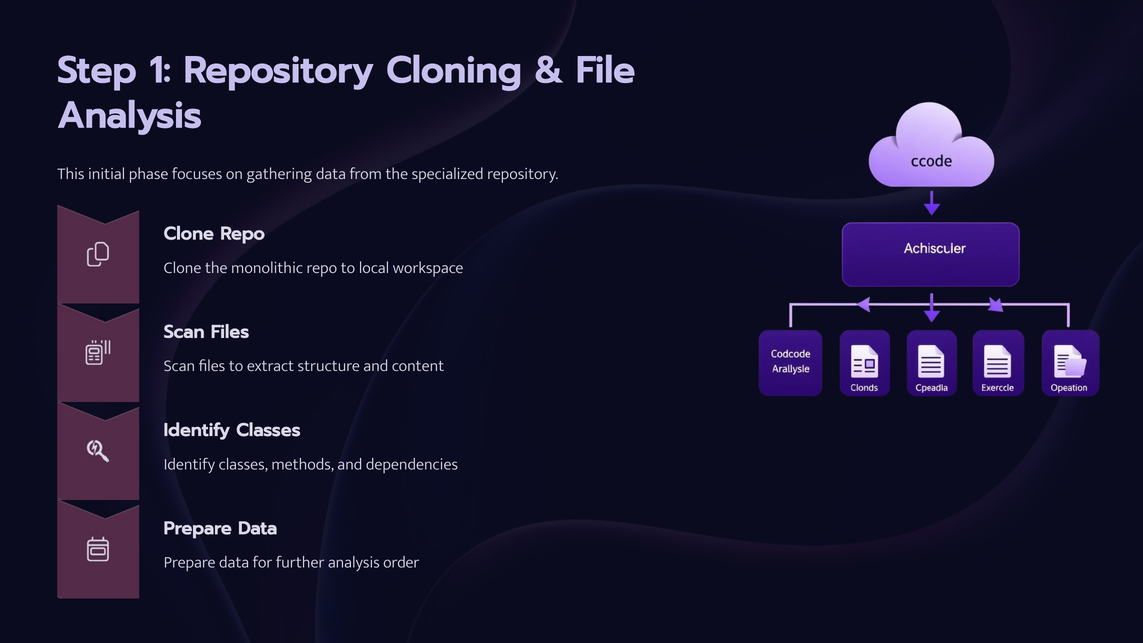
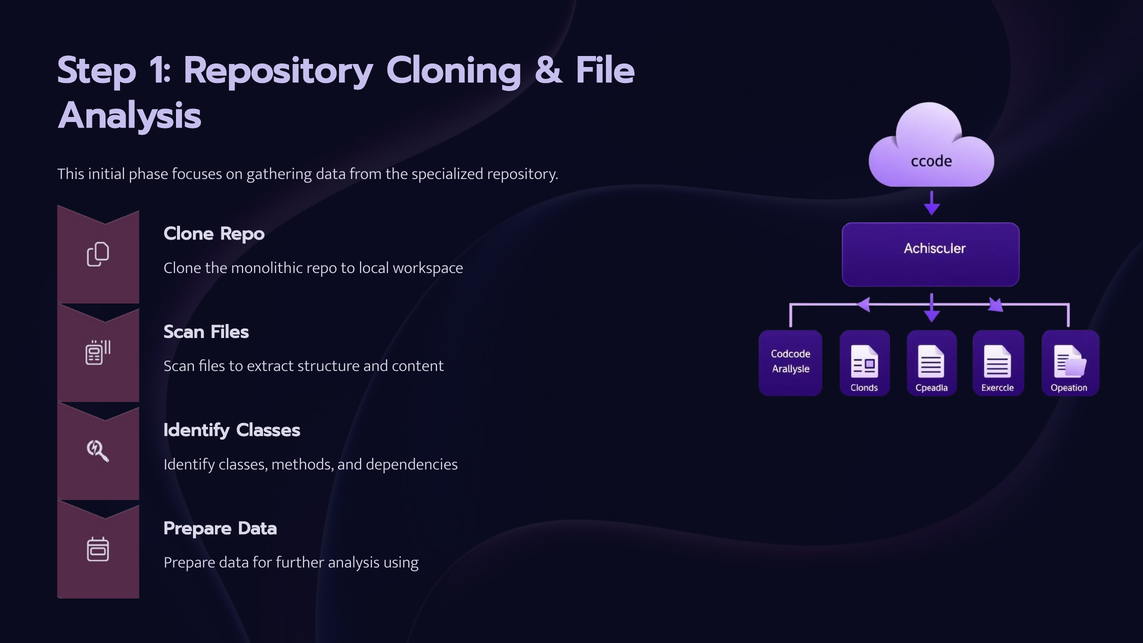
order: order -> using (401, 562)
